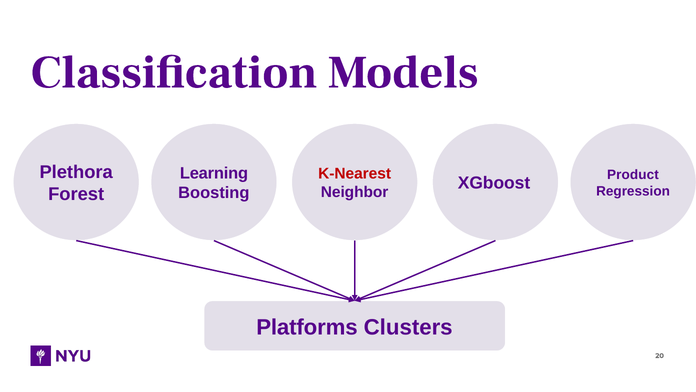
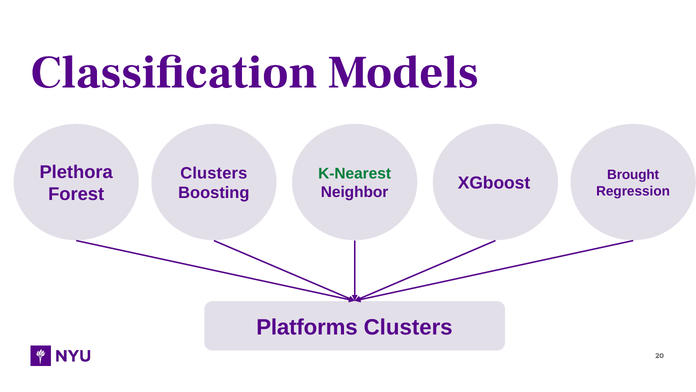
Learning: Learning -> Clusters (214, 173)
K-Nearest colour: red -> green (355, 174)
Product: Product -> Brought (633, 175)
